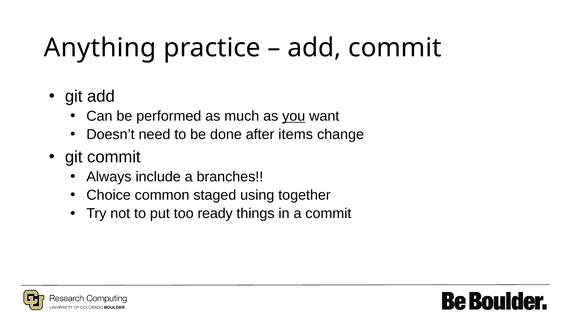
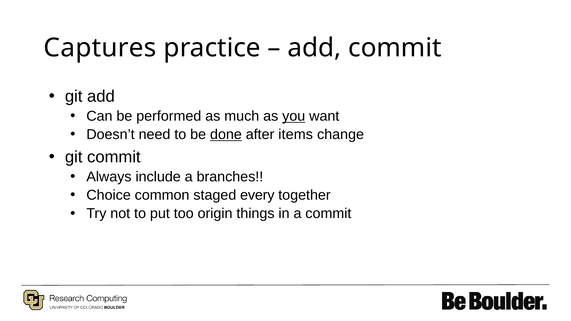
Anything: Anything -> Captures (100, 48)
done underline: none -> present (226, 135)
using: using -> every (257, 195)
ready: ready -> origin (215, 214)
